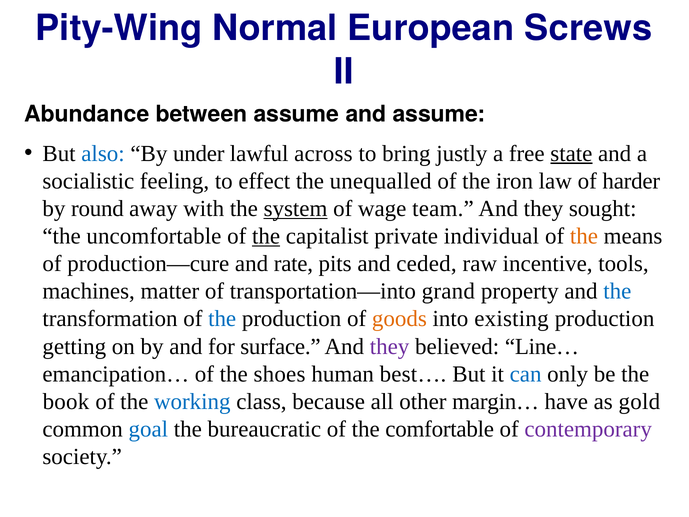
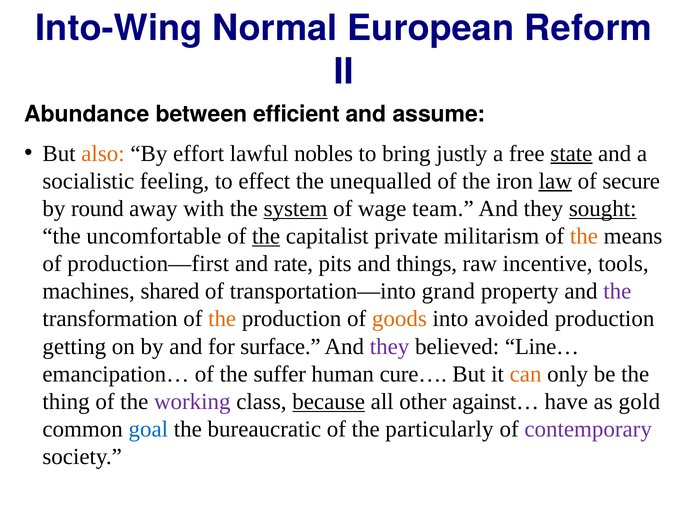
Pity-Wing: Pity-Wing -> Into-Wing (119, 29)
Screws: Screws -> Reform (588, 29)
between assume: assume -> efficient (297, 114)
also colour: blue -> orange (103, 153)
under: under -> effort (199, 153)
across: across -> nobles (324, 153)
law underline: none -> present (555, 181)
harder: harder -> secure (631, 181)
sought underline: none -> present (603, 208)
individual: individual -> militarism (491, 236)
production—cure: production—cure -> production—first (148, 264)
ceded: ceded -> things (427, 264)
matter: matter -> shared (170, 291)
the colour: blue -> purple (617, 291)
the colour: blue -> orange (222, 319)
existing: existing -> avoided (511, 319)
shoes: shoes -> suffer (280, 374)
best…: best… -> cure… (413, 374)
can colour: blue -> orange (526, 374)
book: book -> thing (66, 401)
working colour: blue -> purple (192, 401)
because underline: none -> present (329, 401)
margin…: margin… -> against… (496, 401)
comfortable: comfortable -> particularly (439, 429)
